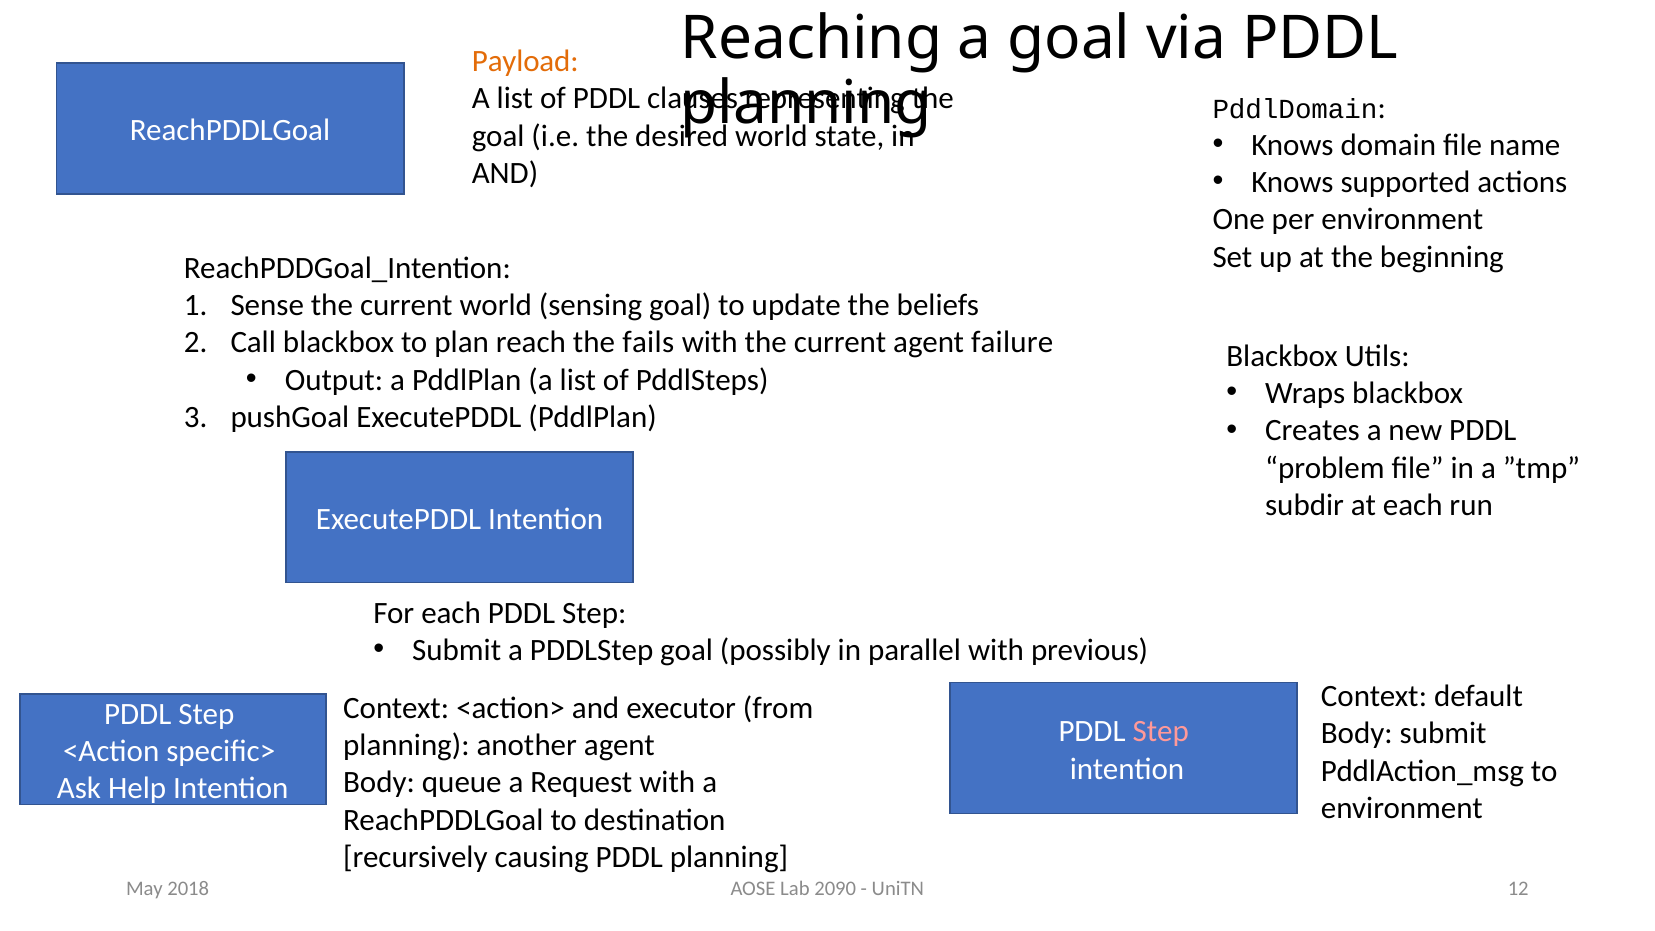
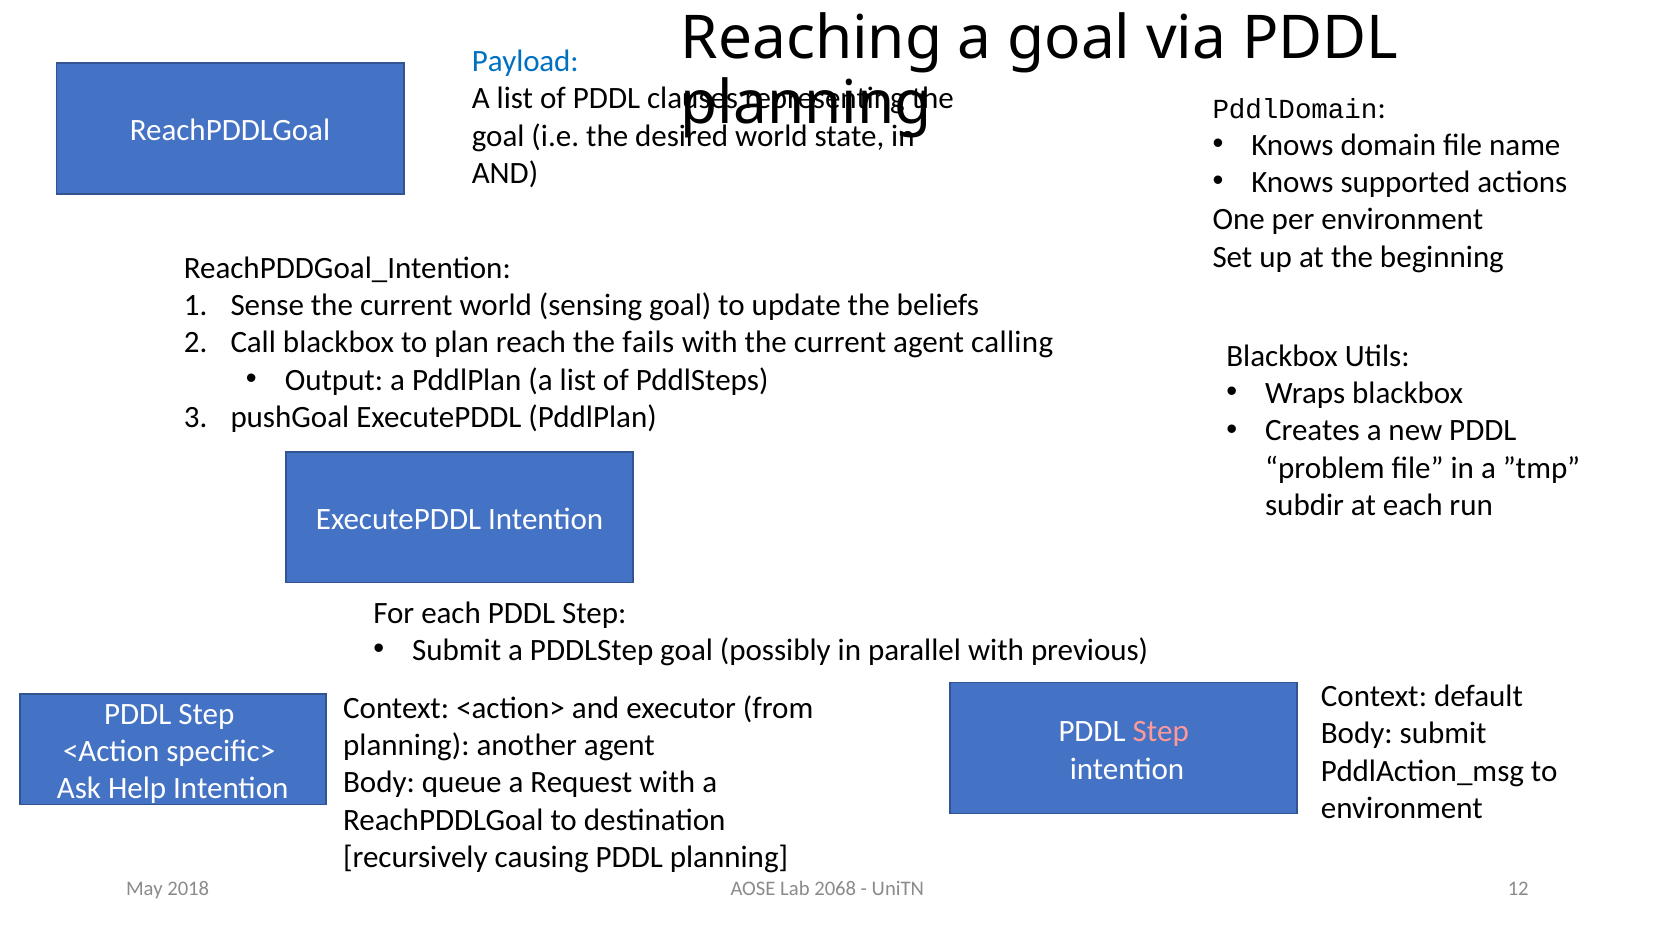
Payload colour: orange -> blue (525, 61)
failure: failure -> calling (1012, 343)
2090: 2090 -> 2068 (835, 889)
